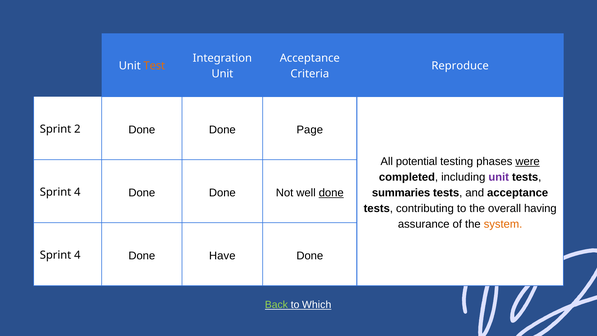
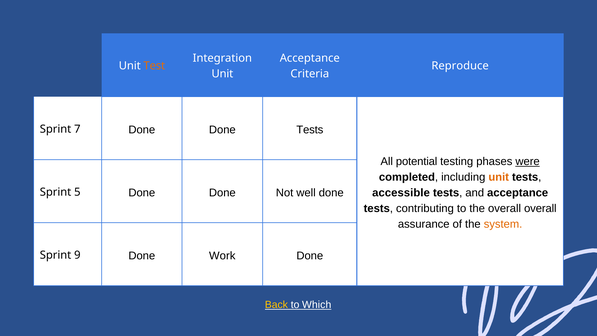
2: 2 -> 7 (77, 129)
Done Page: Page -> Tests (310, 130)
unit colour: purple -> orange (499, 177)
summaries: summaries -> accessible (401, 193)
4: 4 -> 5 (77, 192)
done underline: present -> none (331, 193)
overall having: having -> overall (540, 208)
4: 4 -> 9 (77, 255)
Have: Have -> Work (222, 256)
Back colour: light green -> yellow (276, 305)
